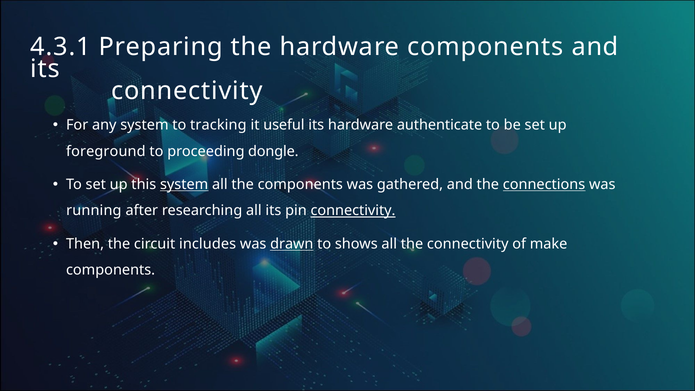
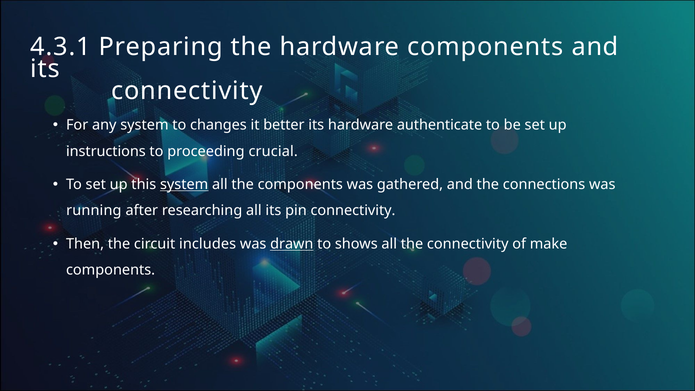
tracking: tracking -> changes (218, 125)
useful: useful -> better (284, 125)
foreground: foreground -> instructions (106, 151)
dongle: dongle -> crucial (273, 151)
connections underline: present -> none (544, 185)
connectivity underline: present -> none (353, 211)
